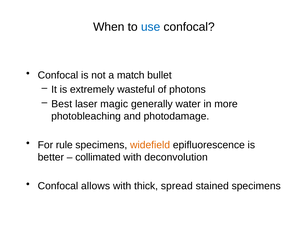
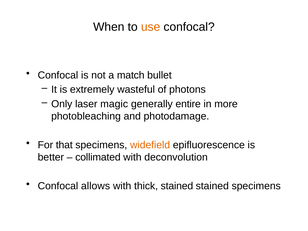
use colour: blue -> orange (151, 27)
Best: Best -> Only (62, 104)
water: water -> entire (188, 104)
rule: rule -> that (64, 145)
thick spread: spread -> stained (177, 186)
